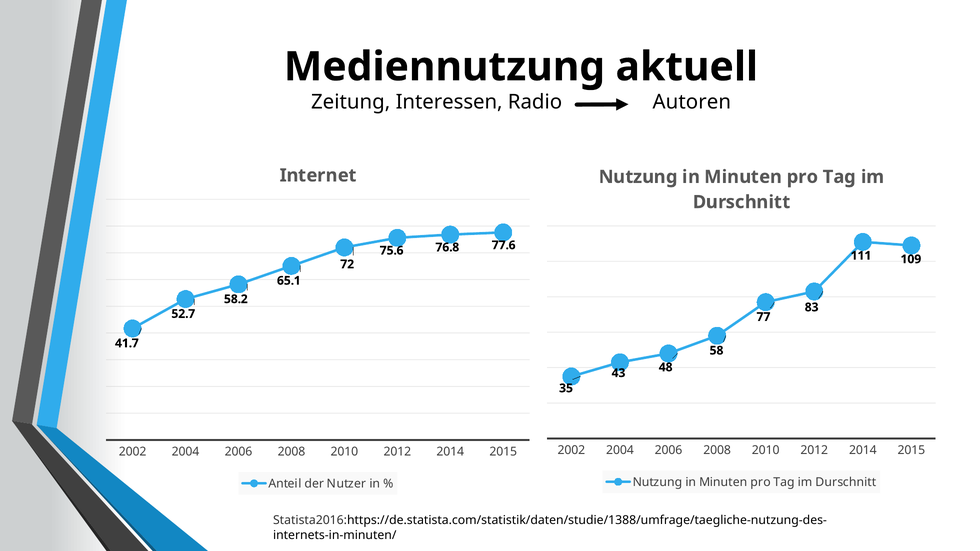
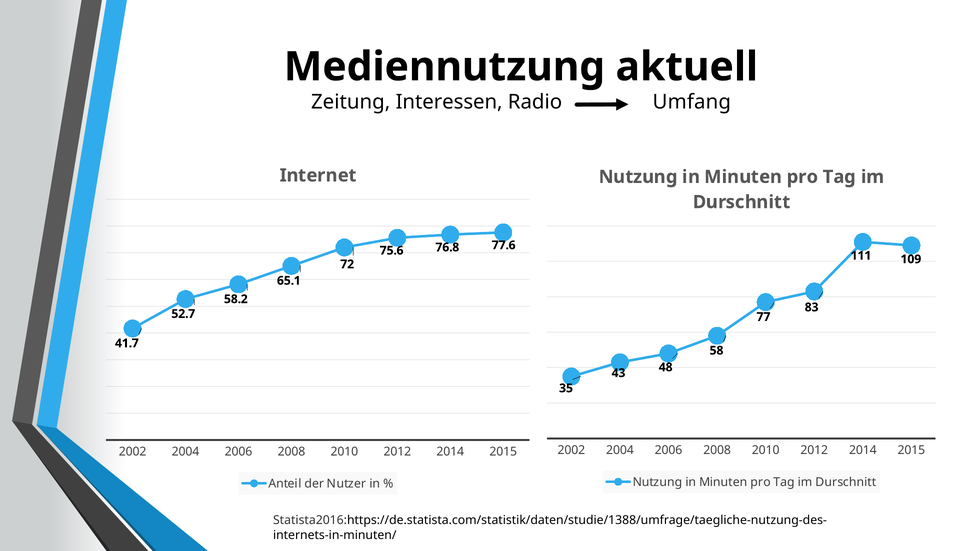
Autoren: Autoren -> Umfang (692, 102)
